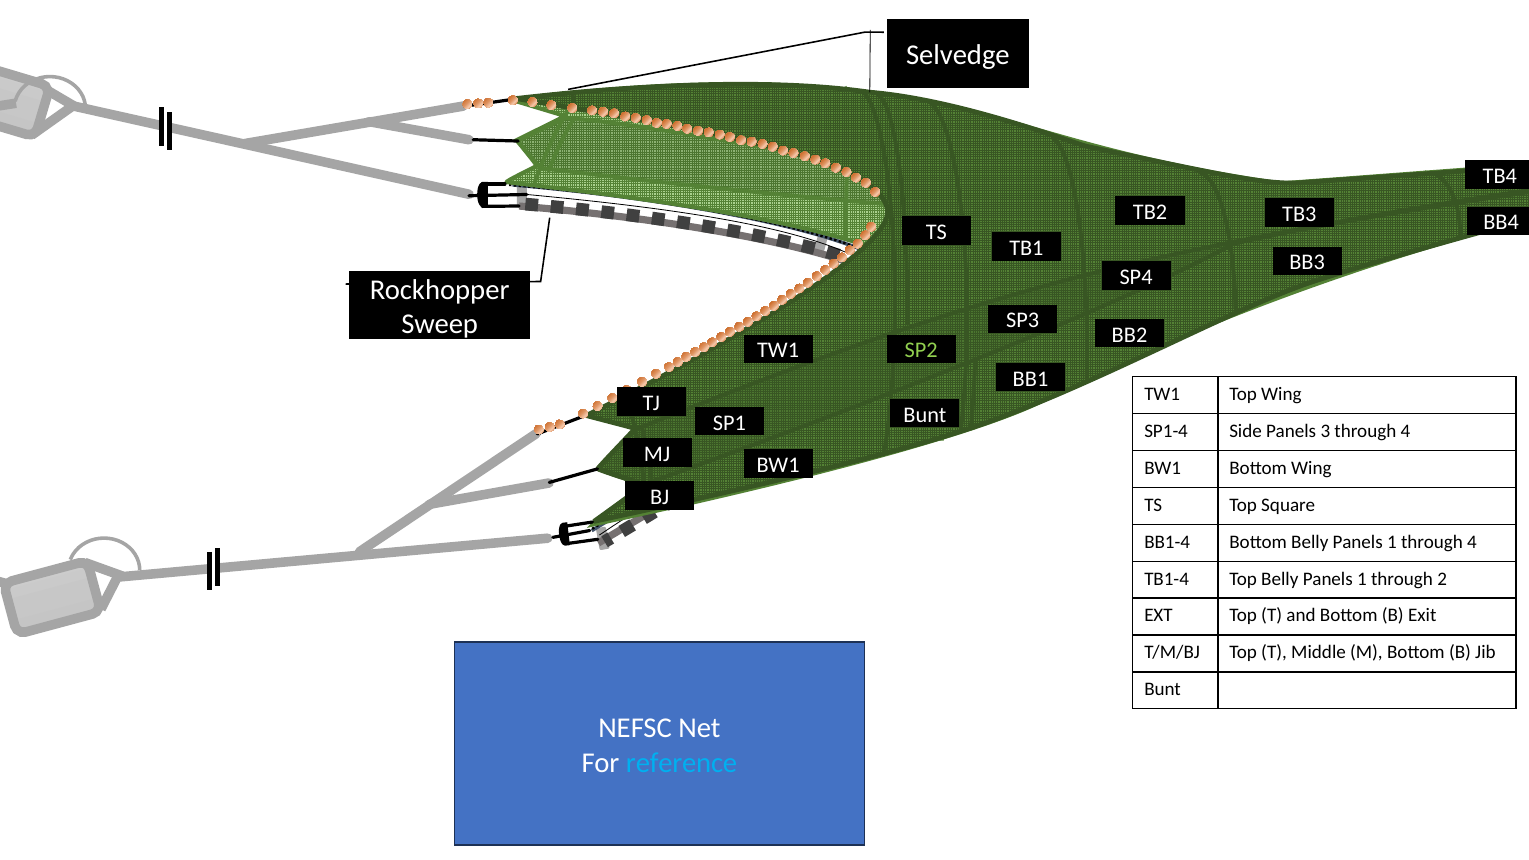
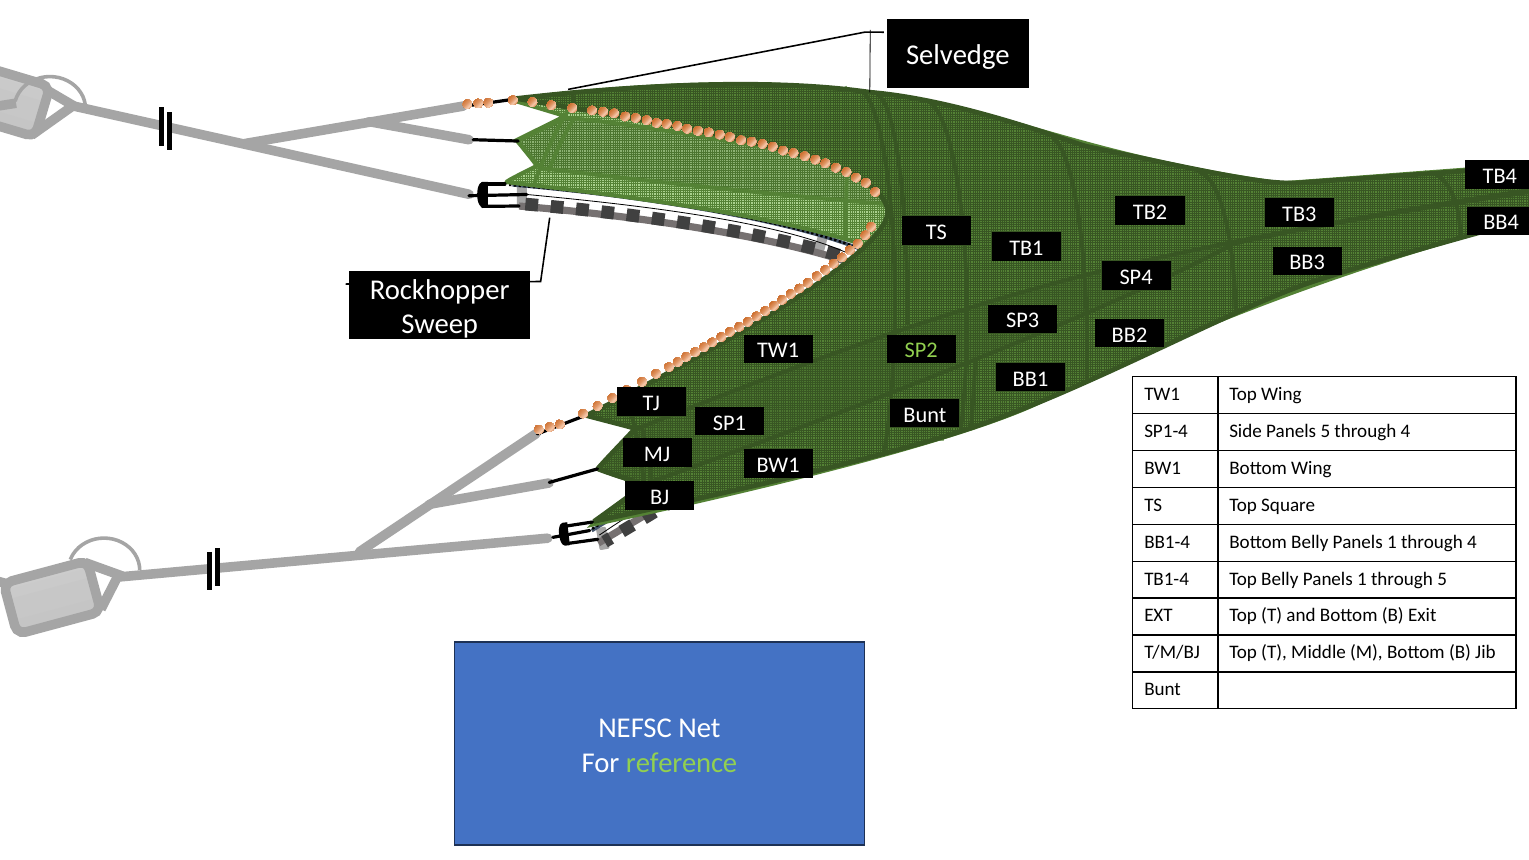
Panels 3: 3 -> 5 (1325, 431)
through 2: 2 -> 5 (1442, 579)
reference colour: light blue -> light green (682, 763)
